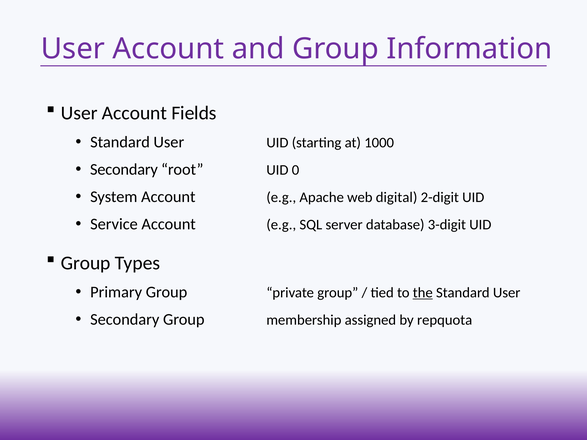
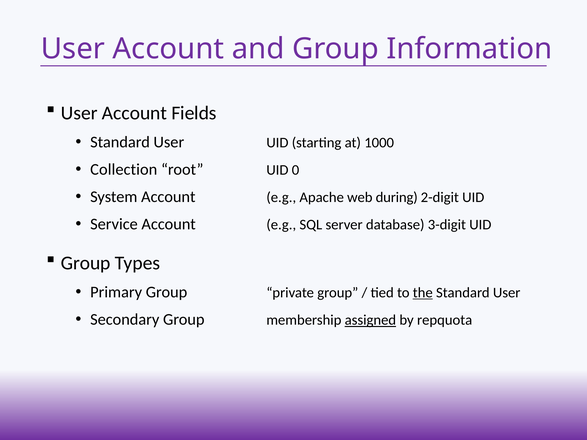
Secondary: Secondary -> Collection (124, 169)
digital: digital -> during (397, 197)
assigned underline: none -> present (370, 320)
